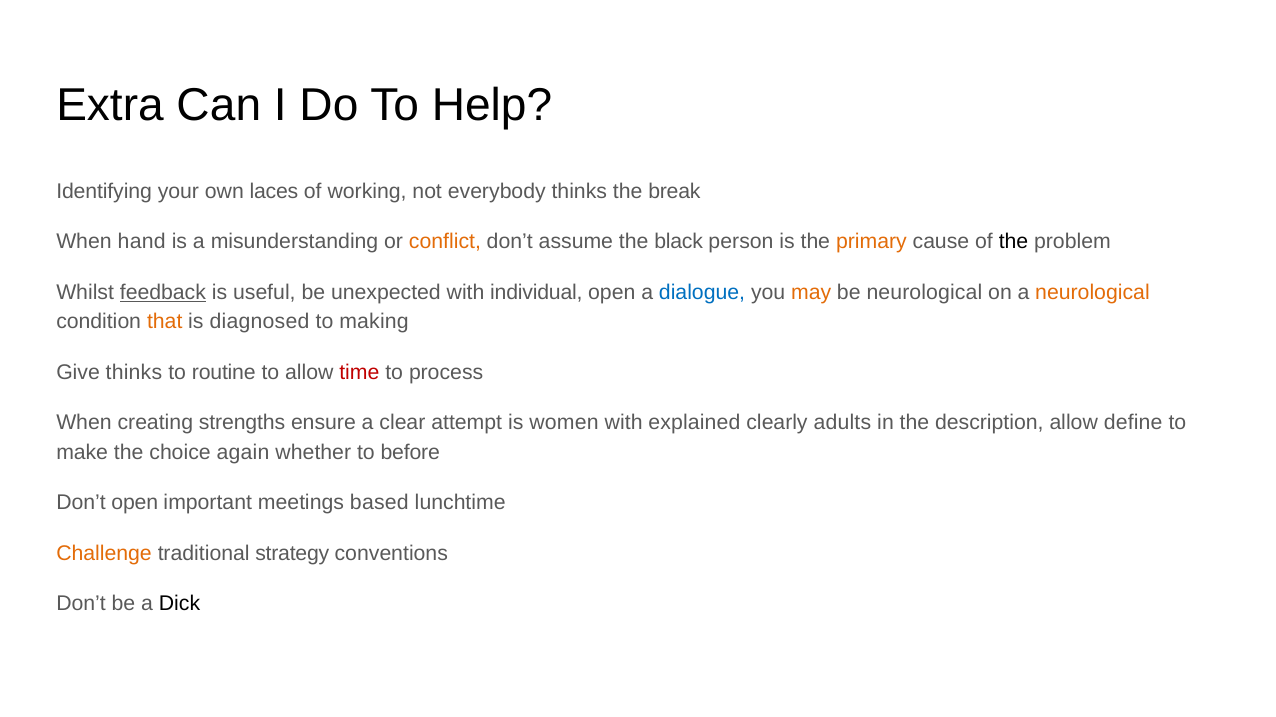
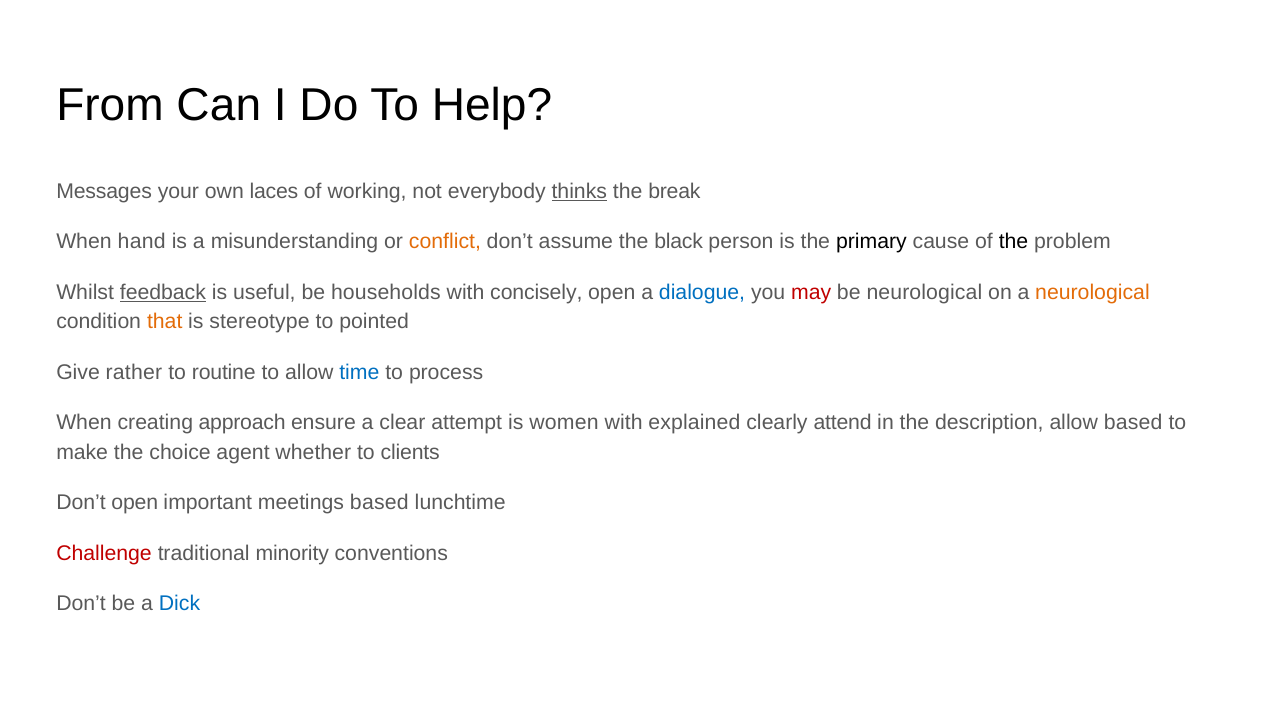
Extra: Extra -> From (110, 106)
Identifying: Identifying -> Messages (104, 192)
thinks underline: none -> present (579, 192)
primary colour: orange -> black (871, 242)
unexpected: unexpected -> households (386, 293)
individual: individual -> concisely (536, 293)
may colour: orange -> red (811, 293)
diagnosed: diagnosed -> stereotype (260, 322)
making: making -> pointed (374, 322)
Give thinks: thinks -> rather (134, 373)
time colour: red -> blue (359, 373)
strengths: strengths -> approach (242, 423)
adults: adults -> attend (843, 423)
allow define: define -> based (1133, 423)
again: again -> agent (243, 453)
before: before -> clients (410, 453)
Challenge colour: orange -> red (104, 554)
strategy: strategy -> minority (292, 554)
Dick colour: black -> blue (179, 604)
